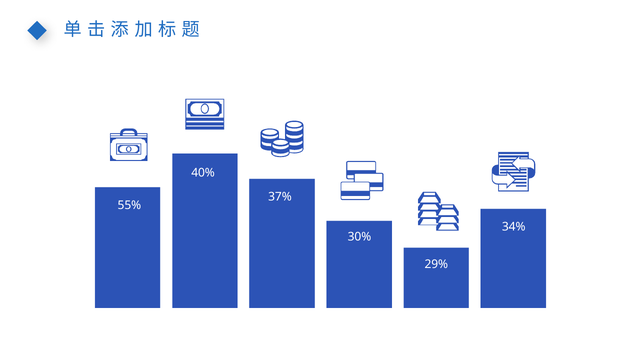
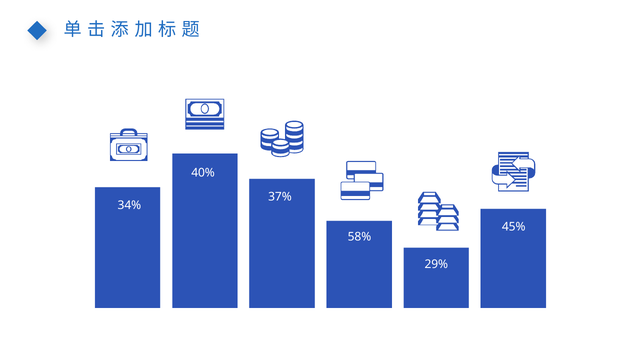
55%: 55% -> 34% (129, 205)
34%: 34% -> 45% (514, 227)
30%: 30% -> 58% (359, 236)
